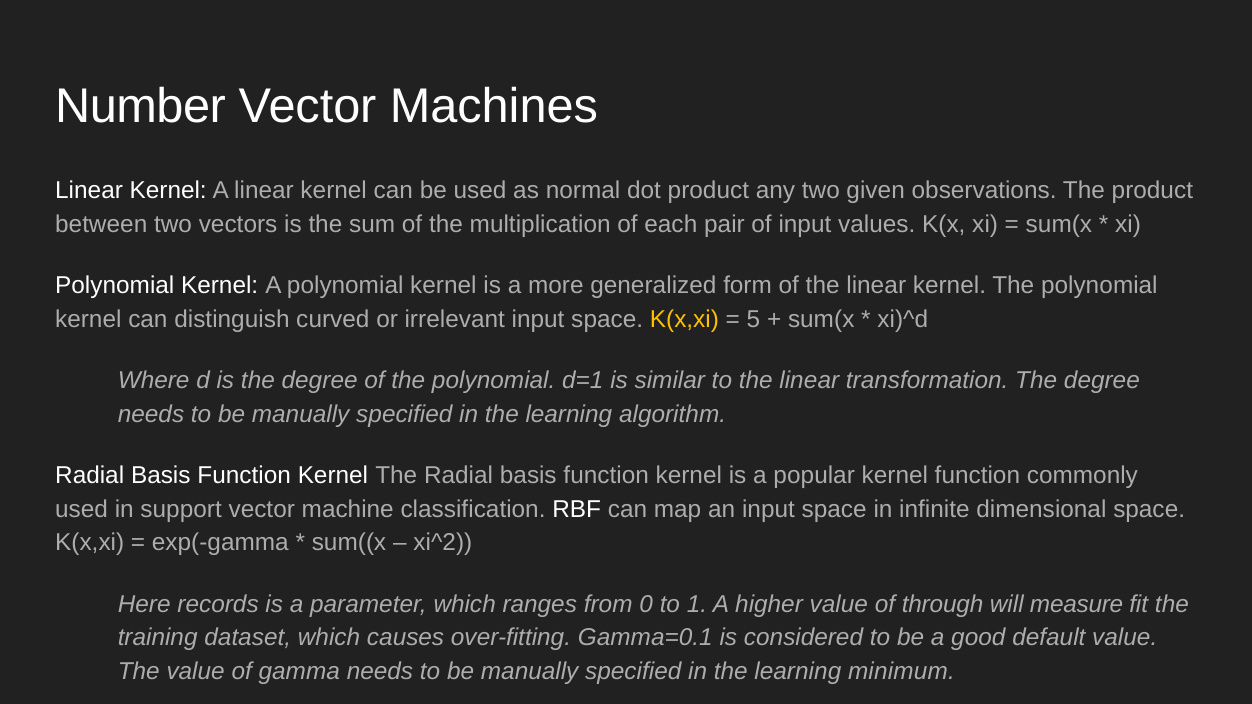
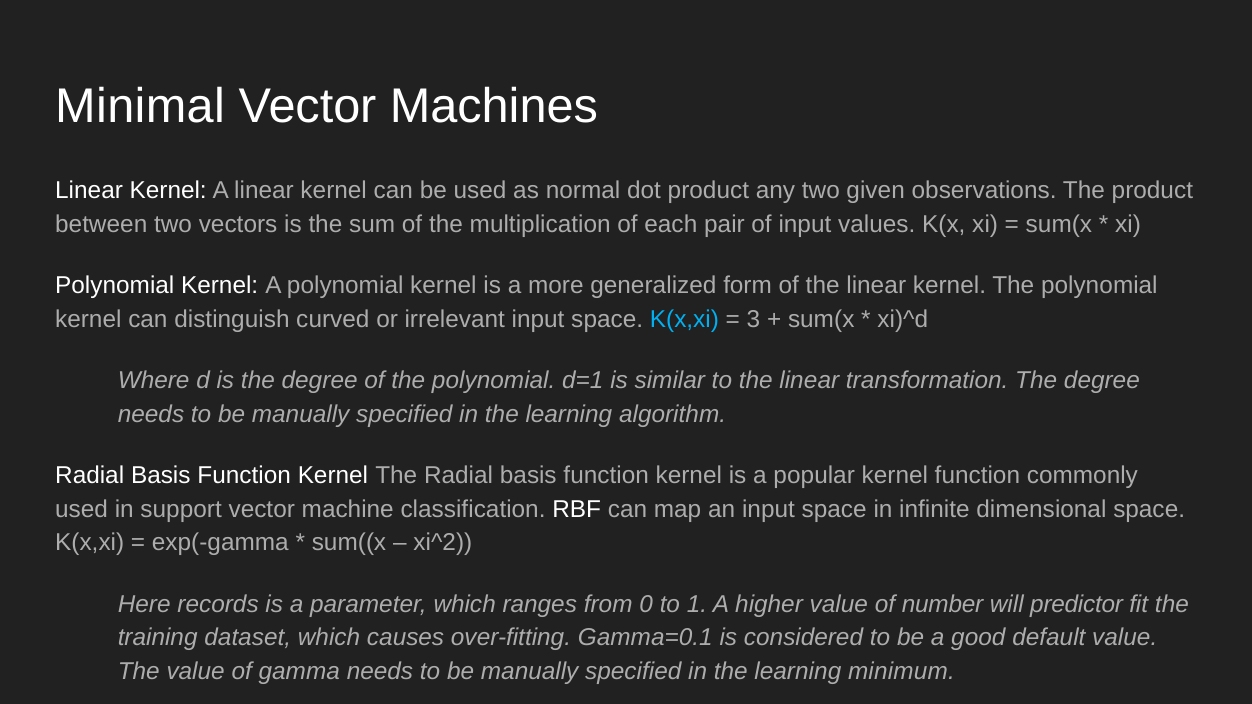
Number: Number -> Minimal (140, 106)
K(x,xi colour: yellow -> light blue (684, 319)
5: 5 -> 3 (753, 319)
through: through -> number (943, 604)
measure: measure -> predictor (1077, 604)
